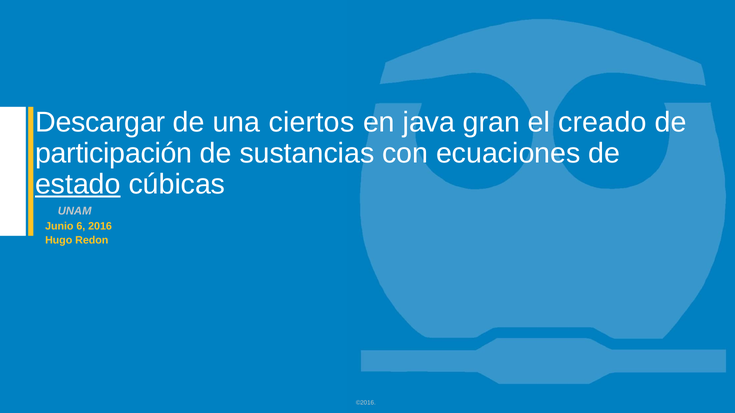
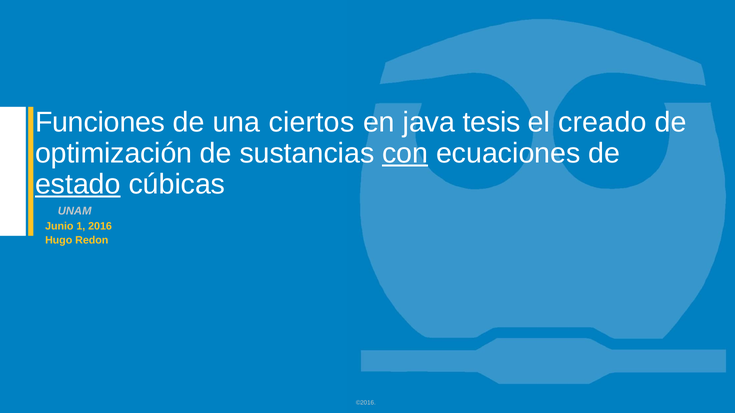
Descargar: Descargar -> Funciones (100, 123)
gran: gran -> tesis (492, 123)
participación: participación -> optimización (114, 153)
con underline: none -> present (405, 153)
6: 6 -> 1 (81, 226)
